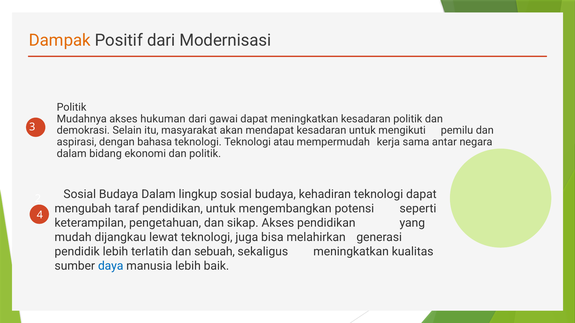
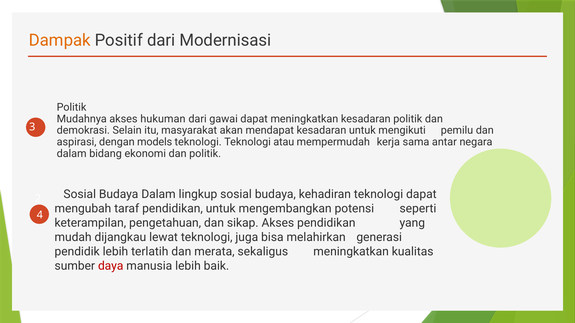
bahasa: bahasa -> models (155, 142)
sebuah: sebuah -> merata (214, 252)
daya colour: blue -> red (111, 266)
